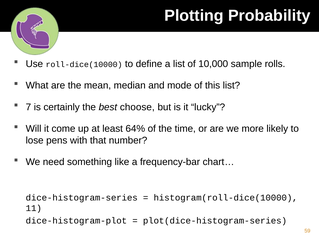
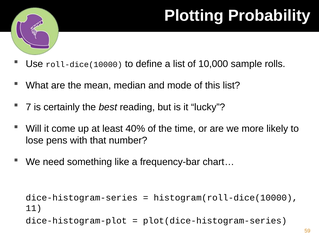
choose: choose -> reading (137, 107)
64%: 64% -> 40% (135, 129)
